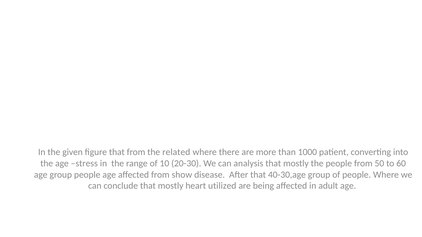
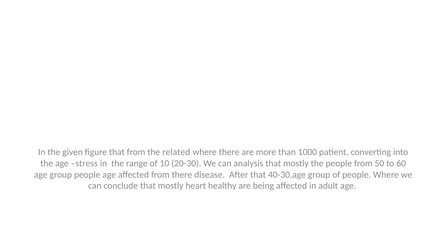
from show: show -> there (182, 175)
utilized: utilized -> healthy (222, 186)
